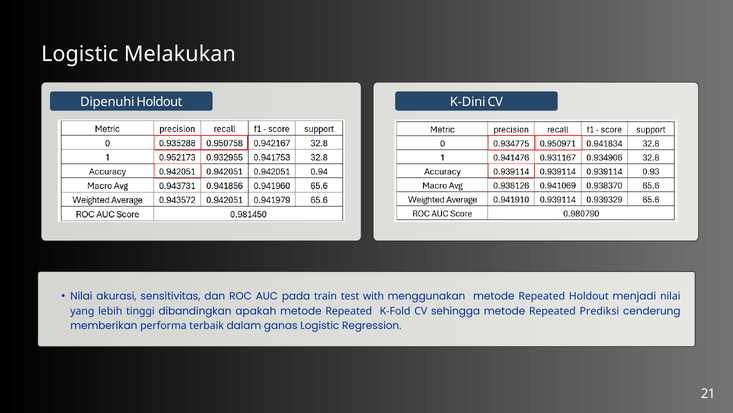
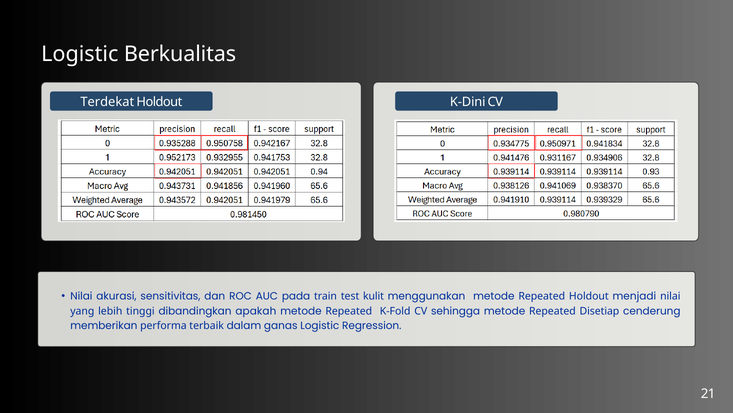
Melakukan: Melakukan -> Berkualitas (180, 54)
Dipenuhi: Dipenuhi -> Terdekat (107, 102)
with: with -> kulit (374, 296)
Prediksi: Prediksi -> Disetiap (599, 311)
